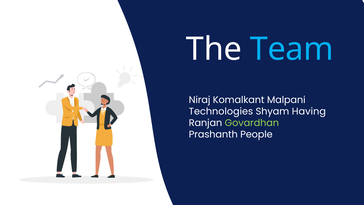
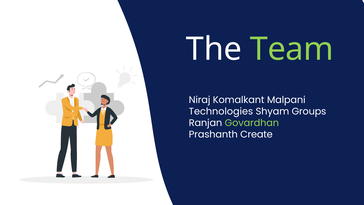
Team colour: light blue -> light green (292, 49)
Having: Having -> Groups (309, 111)
People: People -> Create (256, 134)
